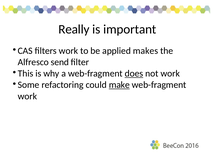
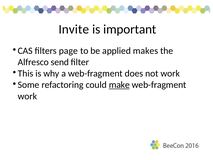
Really: Really -> Invite (74, 29)
filters work: work -> page (68, 51)
does underline: present -> none (134, 73)
